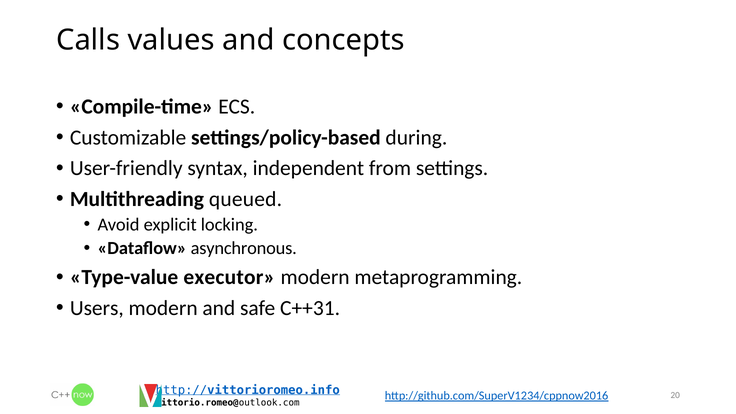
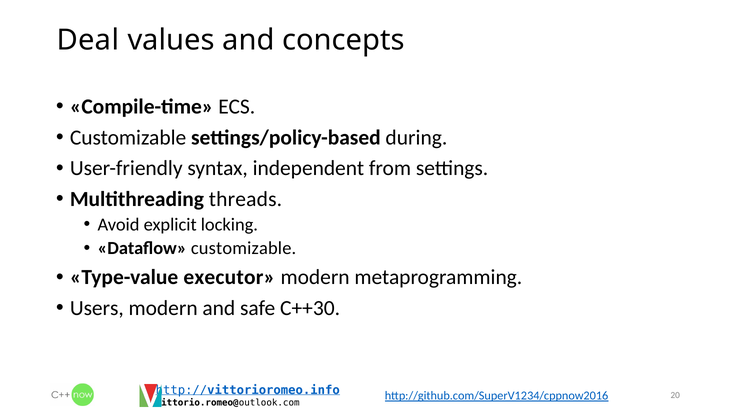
Calls: Calls -> Deal (88, 40)
queued: queued -> threads (245, 199)
Dataflow asynchronous: asynchronous -> customizable (244, 248)
C++31: C++31 -> C++30 (310, 308)
